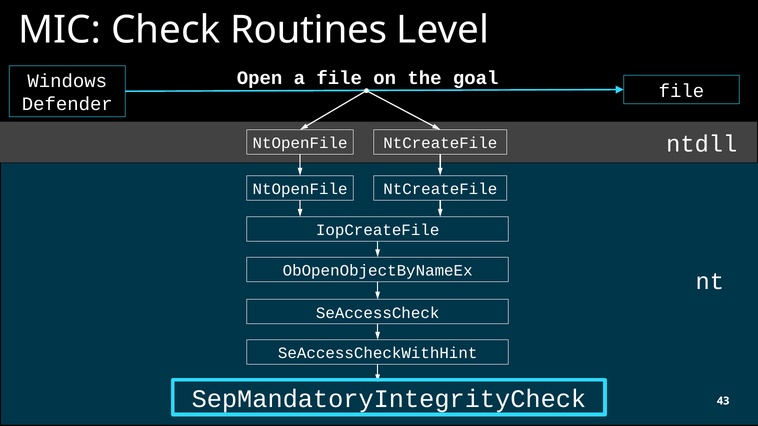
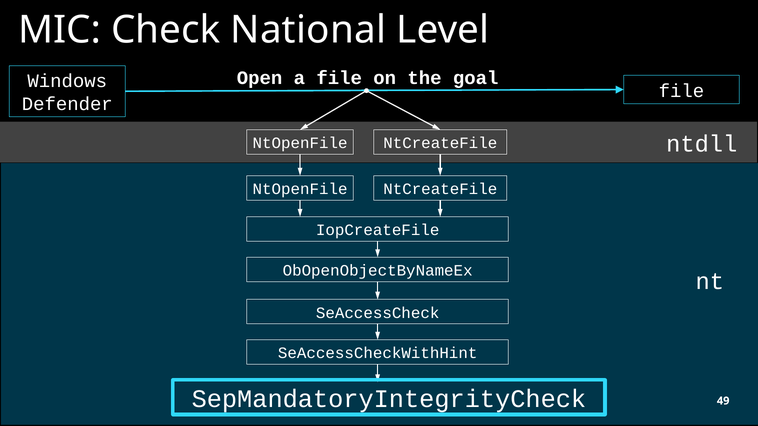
Routines: Routines -> National (308, 30)
43: 43 -> 49 (723, 401)
